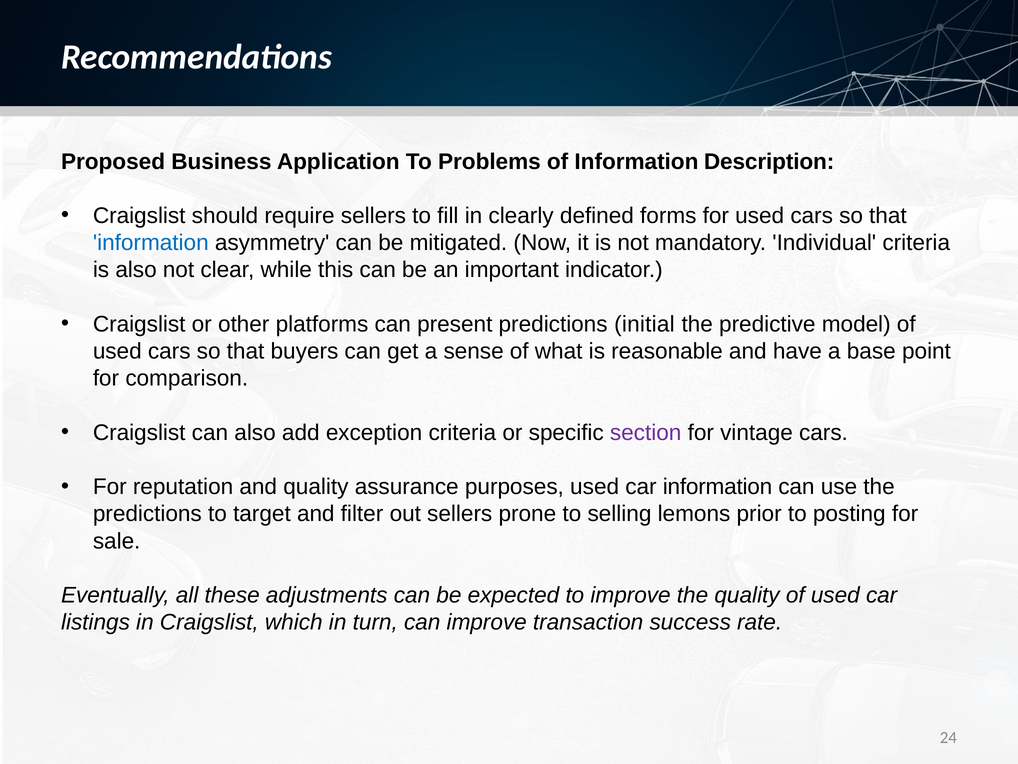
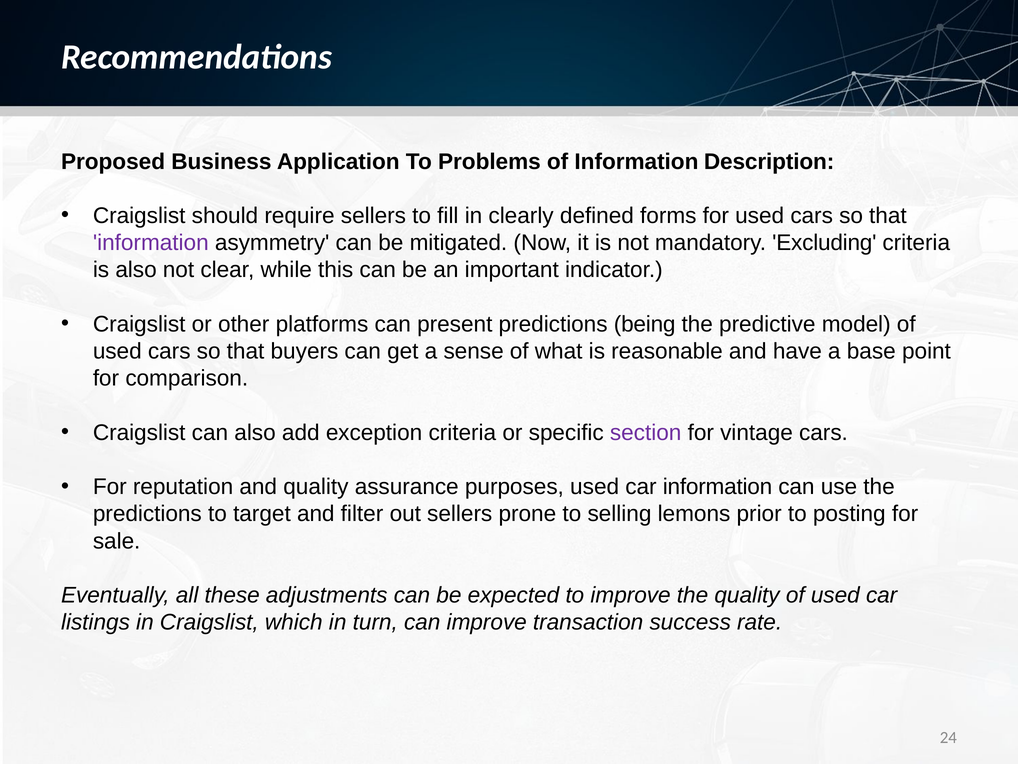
information colour: blue -> purple (151, 243)
Individual: Individual -> Excluding (824, 243)
initial: initial -> being (645, 324)
